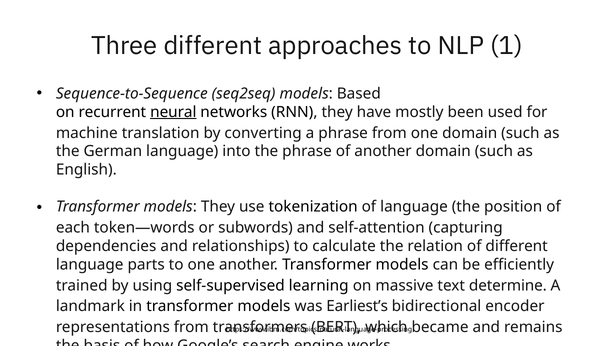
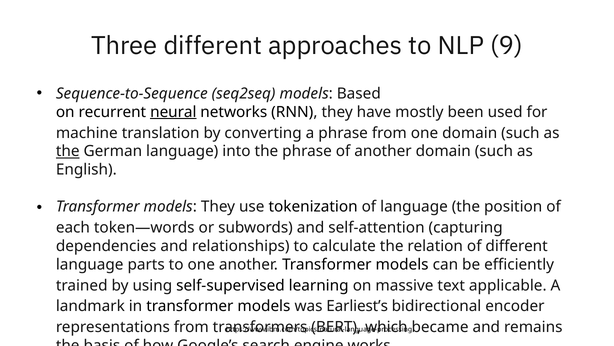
1: 1 -> 9 (506, 46)
the underline: none -> present (68, 151)
determine: determine -> applicable (508, 285)
